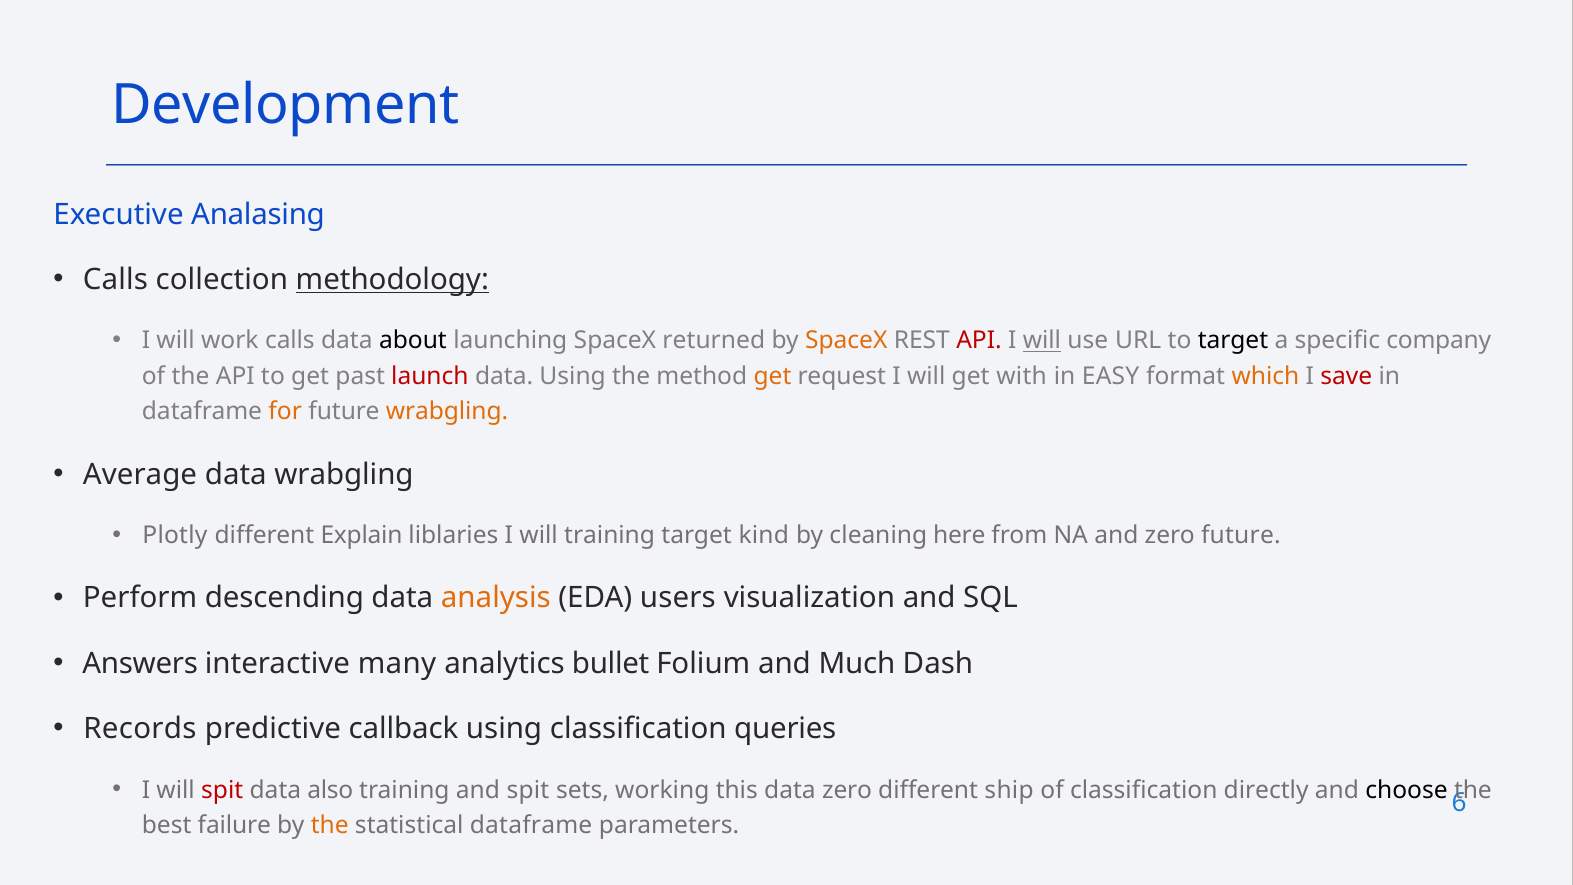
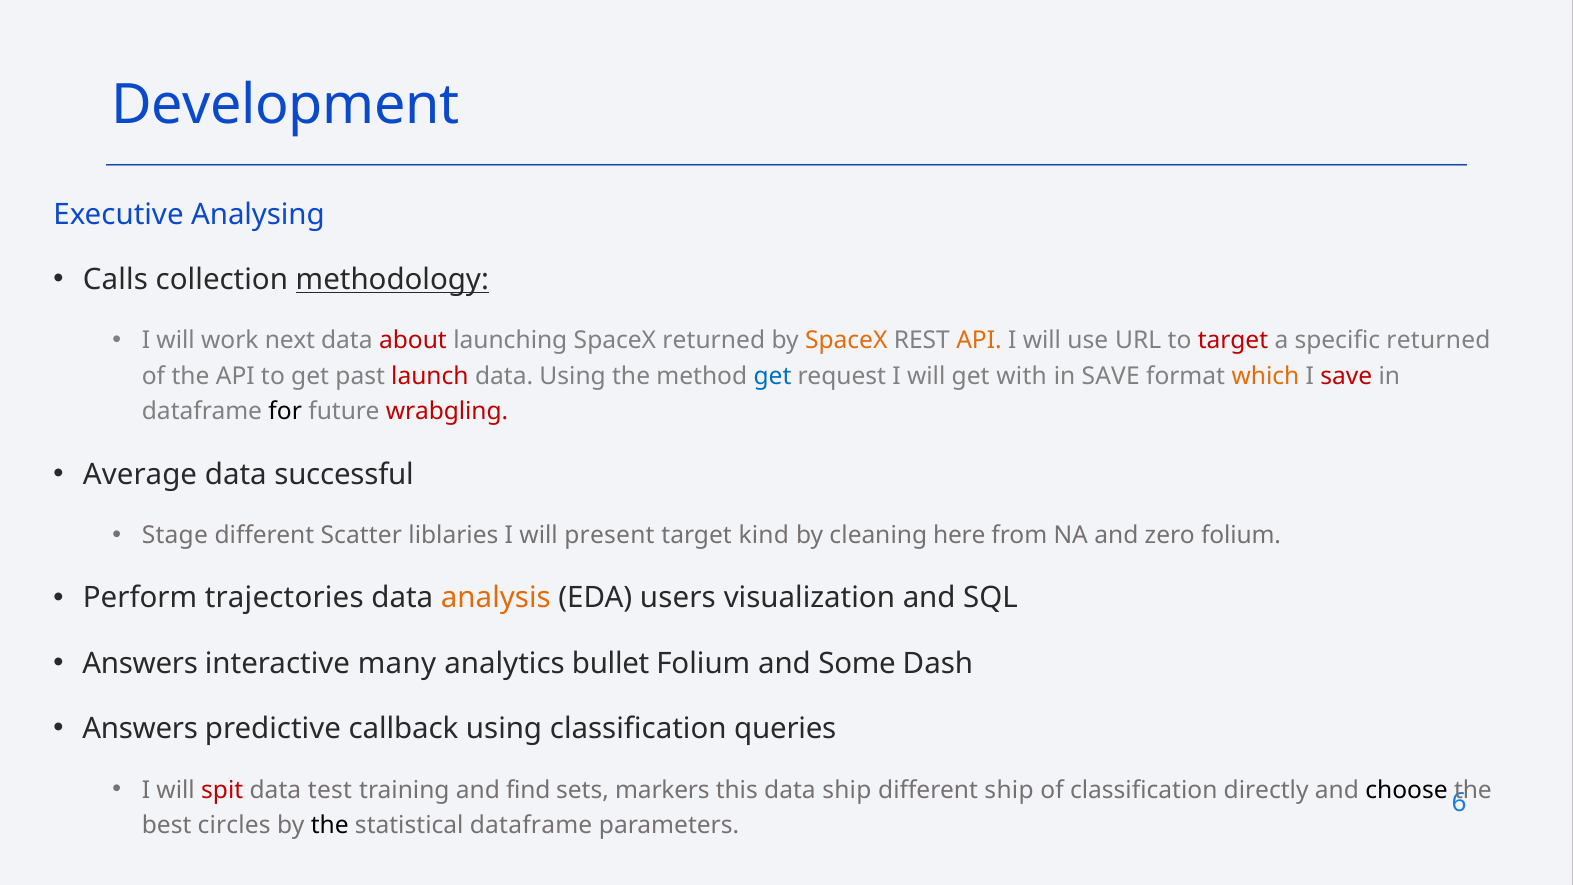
Analasing: Analasing -> Analysing (258, 214)
work calls: calls -> next (290, 341)
about colour: black -> red (413, 341)
API colour: red -> orange (979, 341)
will underline: present -> none (1042, 341)
target colour: black -> red (1233, 341)
specific company: company -> returned (1438, 341)
get colour: orange -> blue (772, 376)
in EASY: EASY -> SAVE (1111, 376)
for colour: orange -> black (285, 411)
wrabgling colour: orange -> red (447, 411)
data wrabgling: wrabgling -> successful (344, 474)
Plotly: Plotly -> Stage (175, 535)
Explain: Explain -> Scatter (361, 535)
will training: training -> present (609, 535)
zero future: future -> folium (1241, 535)
descending: descending -> trajectories (284, 598)
Much: Much -> Some (857, 663)
Records: Records -> Answers (140, 729)
also: also -> test (330, 790)
and spit: spit -> find (528, 790)
working: working -> markers (662, 790)
data zero: zero -> ship (847, 790)
failure: failure -> circles (234, 825)
the colour: orange -> black (330, 825)
